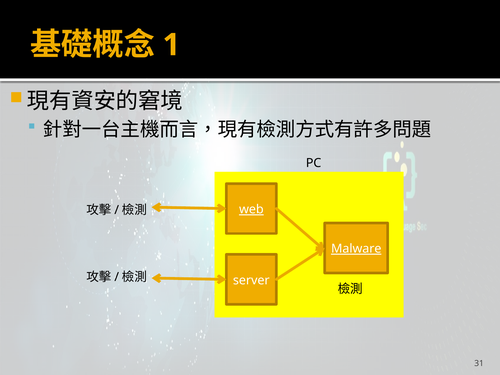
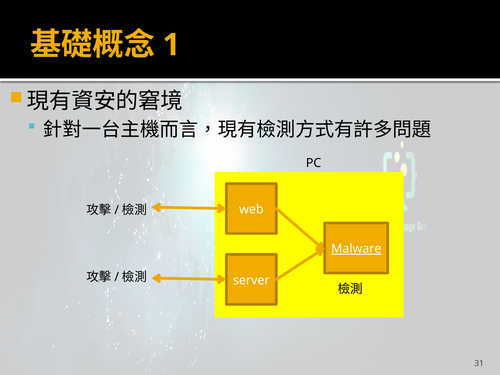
web underline: present -> none (251, 209)
